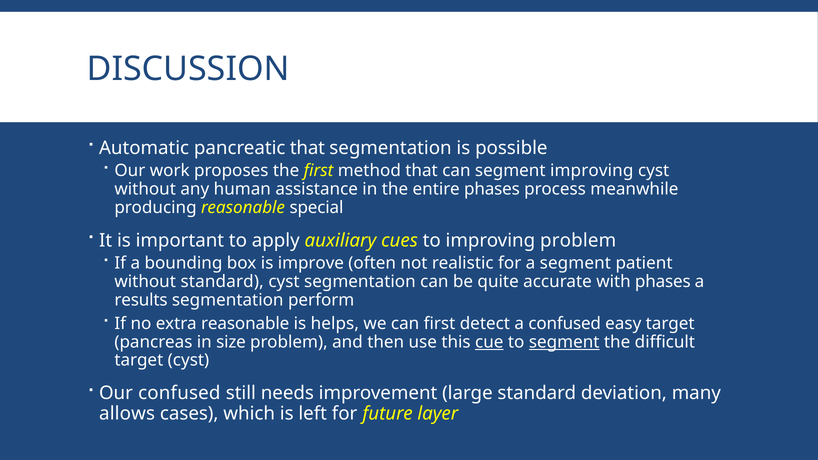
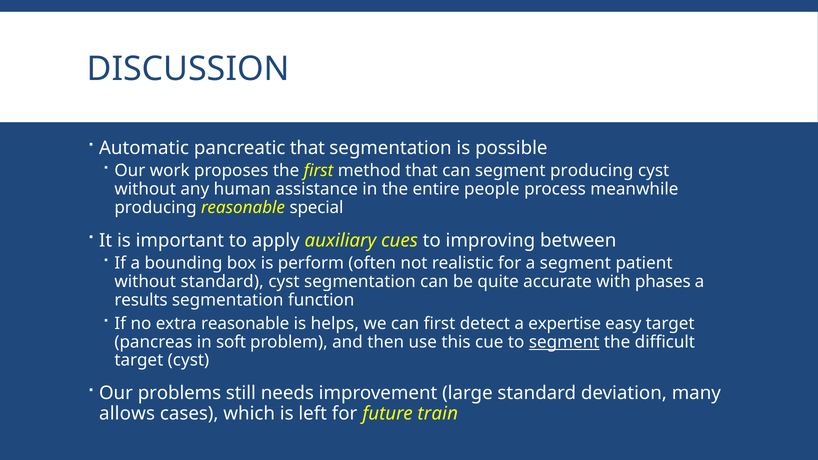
segment improving: improving -> producing (592, 171)
entire phases: phases -> people (492, 189)
improving problem: problem -> between (578, 241)
improve: improve -> perform (311, 263)
perform: perform -> function (321, 300)
a confused: confused -> expertise (565, 324)
size: size -> soft (231, 342)
cue underline: present -> none (489, 342)
Our confused: confused -> problems (179, 393)
layer: layer -> train (438, 414)
